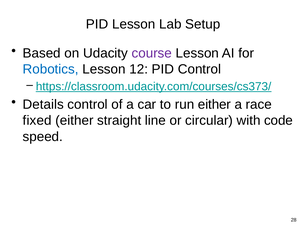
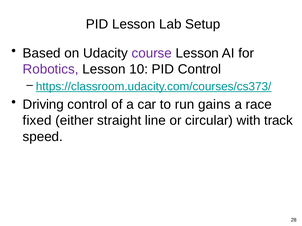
Robotics colour: blue -> purple (51, 69)
12: 12 -> 10 (139, 69)
Details: Details -> Driving (43, 105)
run either: either -> gains (214, 105)
code: code -> track (278, 121)
